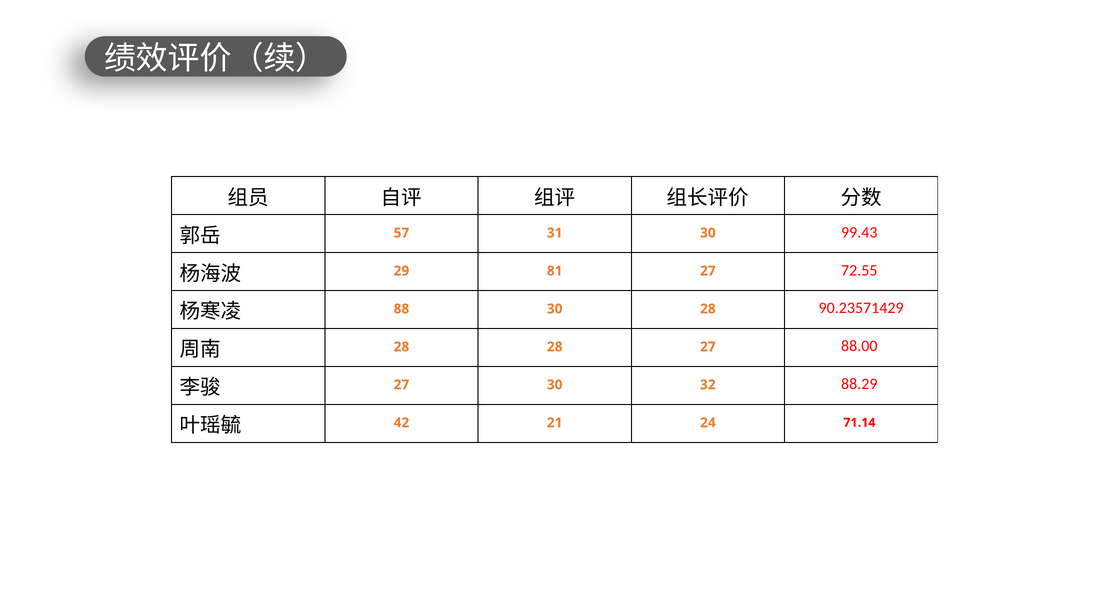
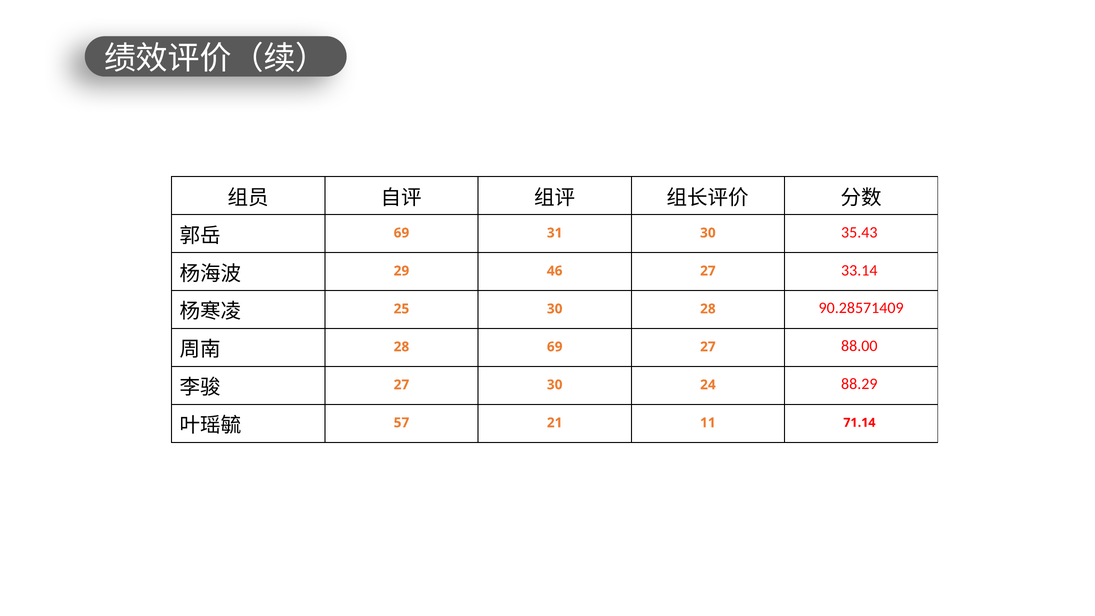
57: 57 -> 69 (401, 233)
99.43: 99.43 -> 35.43 (859, 232)
81: 81 -> 46 (555, 271)
72.55: 72.55 -> 33.14 (859, 270)
88: 88 -> 25 (401, 309)
90.23571429: 90.23571429 -> 90.28571409 (861, 308)
28 28: 28 -> 69 (555, 347)
32: 32 -> 24 (708, 385)
42: 42 -> 57 (401, 423)
24: 24 -> 11 (708, 423)
